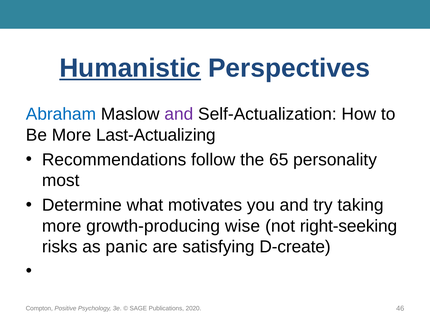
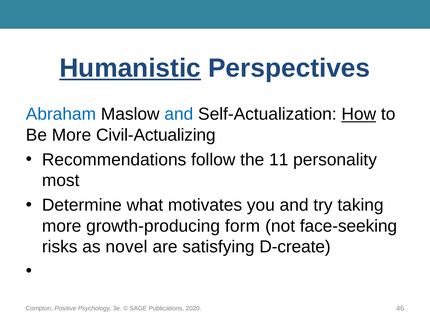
and colour: purple -> blue (179, 114)
How underline: none -> present (359, 114)
Last-Actualizing: Last-Actualizing -> Civil-Actualizing (156, 135)
65: 65 -> 11 (279, 159)
wise: wise -> form (243, 226)
right-seeking: right-seeking -> face-seeking (348, 226)
panic: panic -> novel (126, 246)
